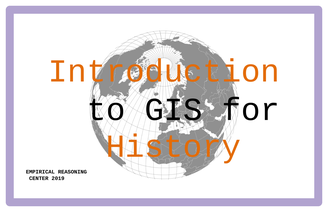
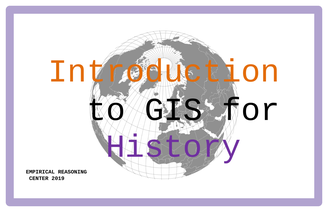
History colour: orange -> purple (173, 147)
